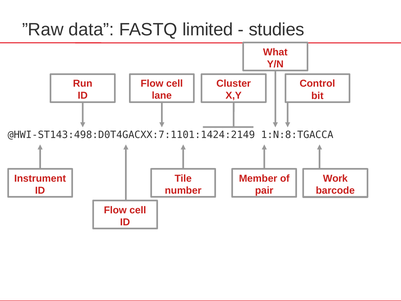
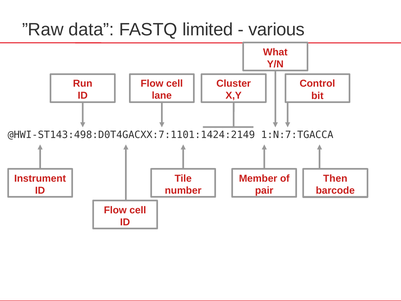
studies: studies -> various (277, 30)
1:N:8:TGACCA: 1:N:8:TGACCA -> 1:N:7:TGACCA (297, 135)
Work: Work -> Then (335, 178)
